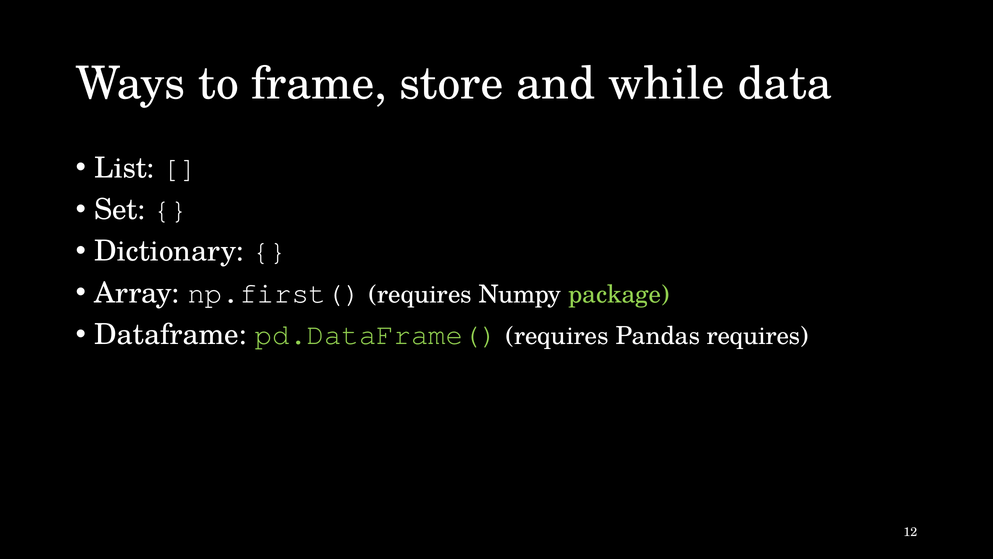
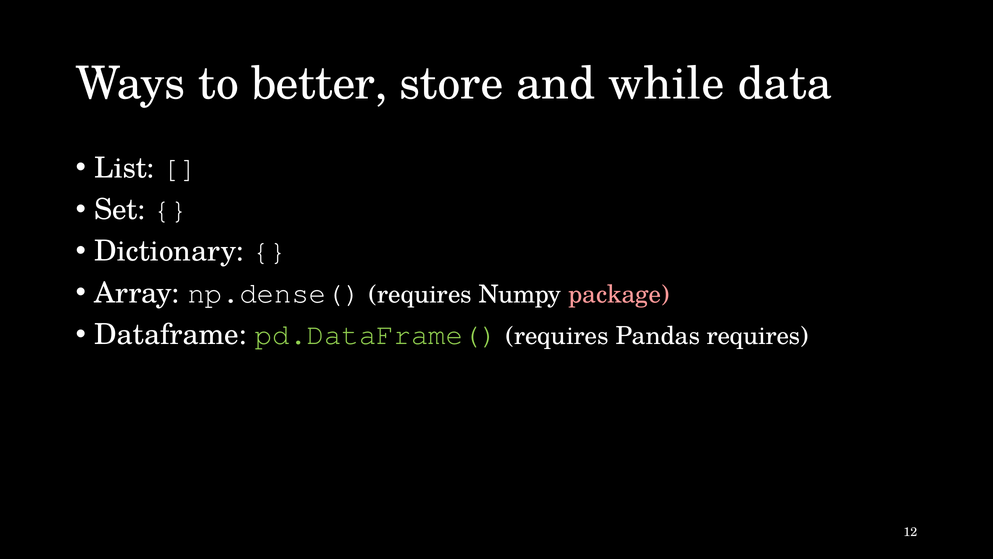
frame: frame -> better (319, 83)
np.first(: np.first( -> np.dense( (274, 293)
package colour: light green -> pink (619, 294)
